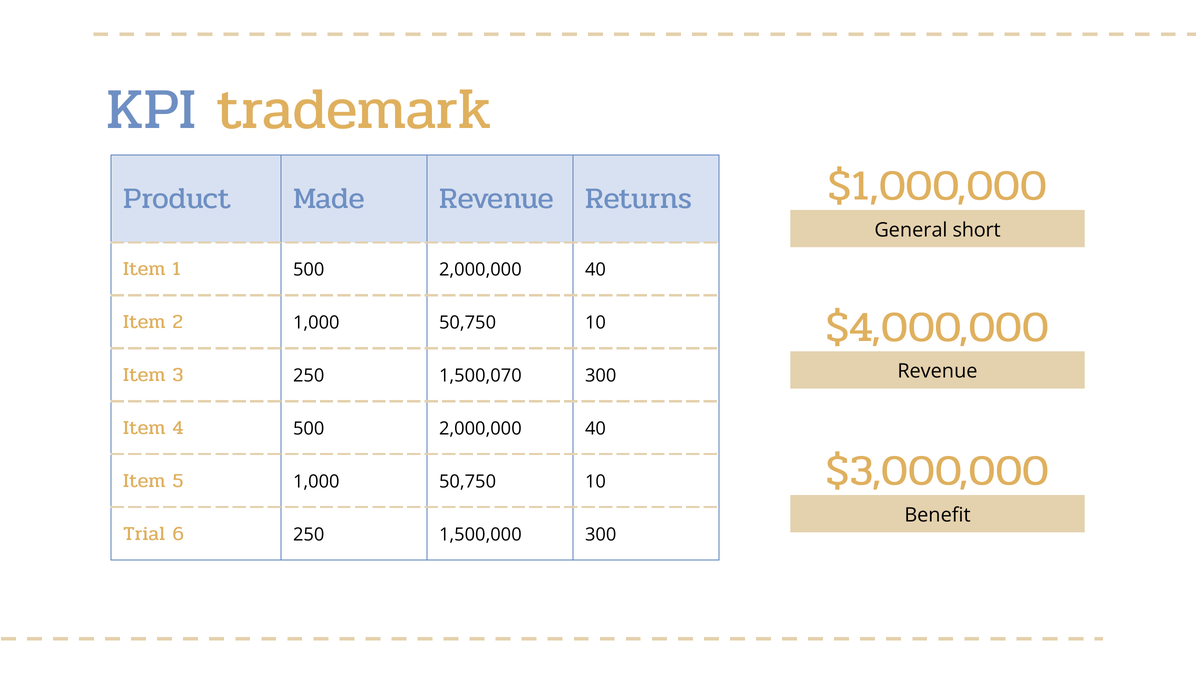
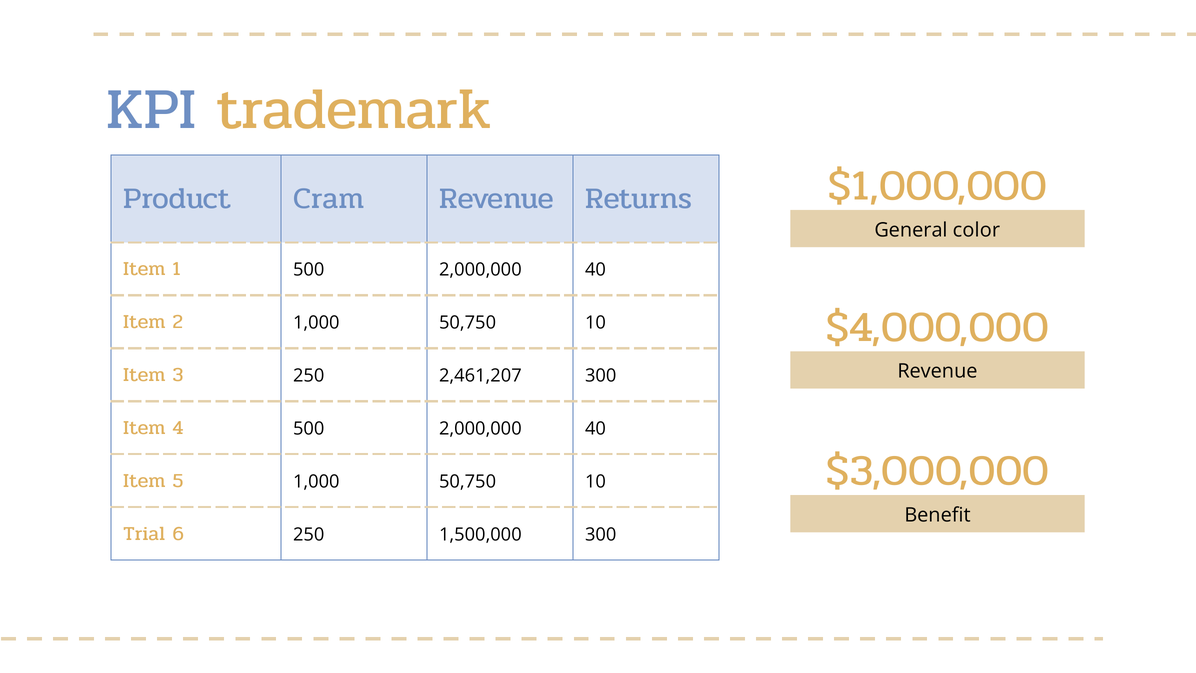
Made: Made -> Cram (329, 199)
short: short -> color (976, 230)
1,500,070: 1,500,070 -> 2,461,207 (480, 376)
